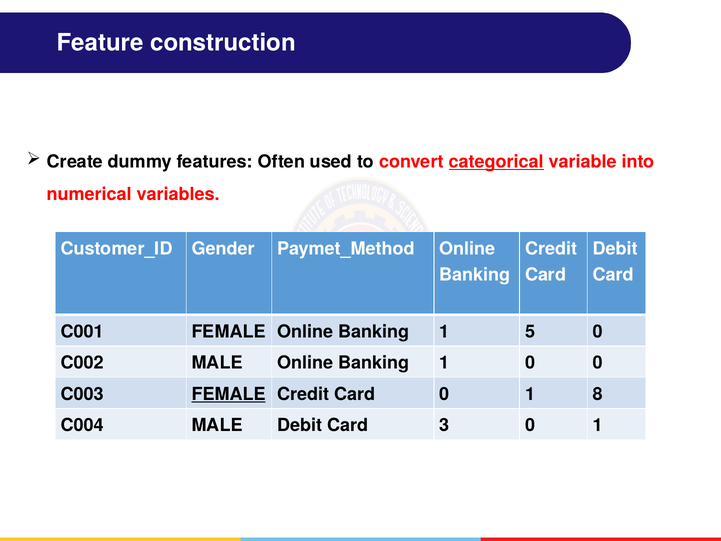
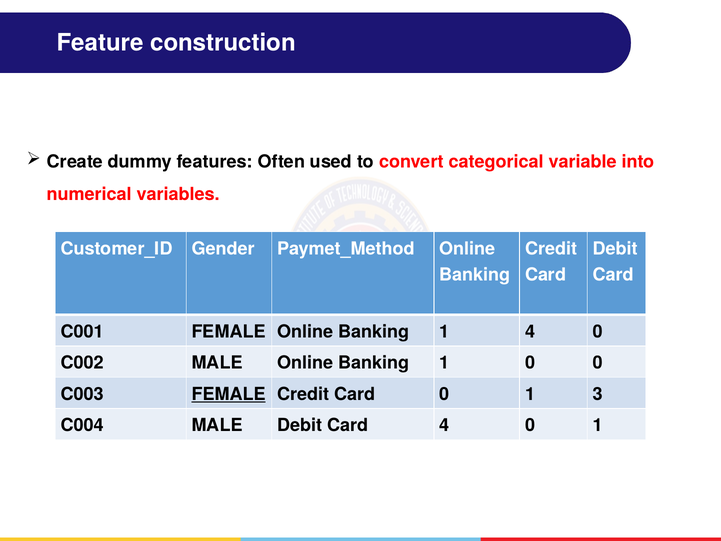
categorical underline: present -> none (496, 162)
1 5: 5 -> 4 (530, 332)
8: 8 -> 3 (598, 394)
Card 3: 3 -> 4 (444, 425)
